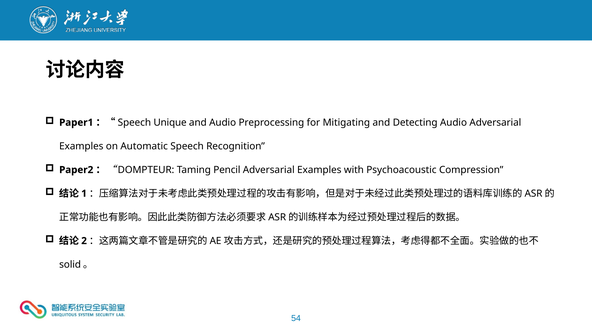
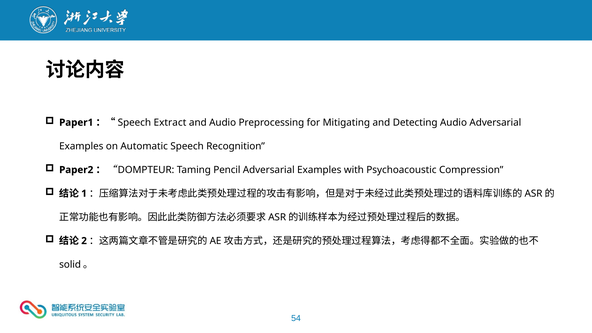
Unique: Unique -> Extract (170, 122)
